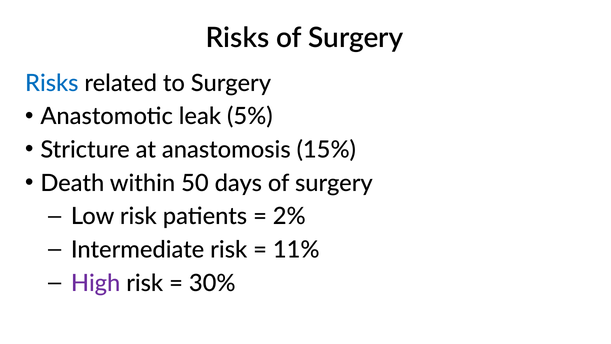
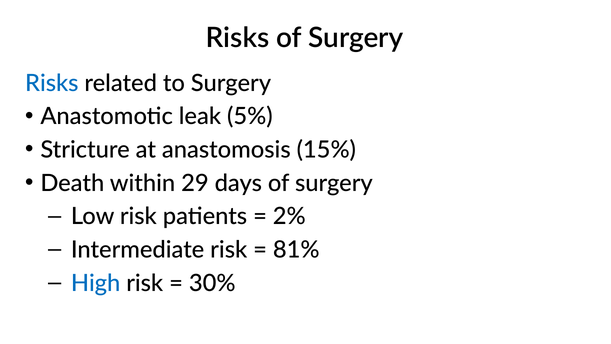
50: 50 -> 29 (195, 183)
11%: 11% -> 81% (296, 250)
High colour: purple -> blue (96, 283)
